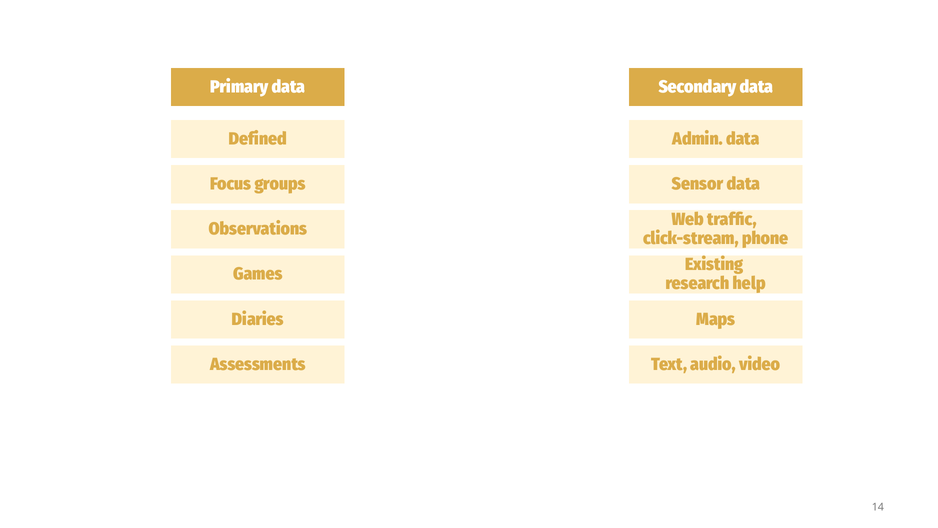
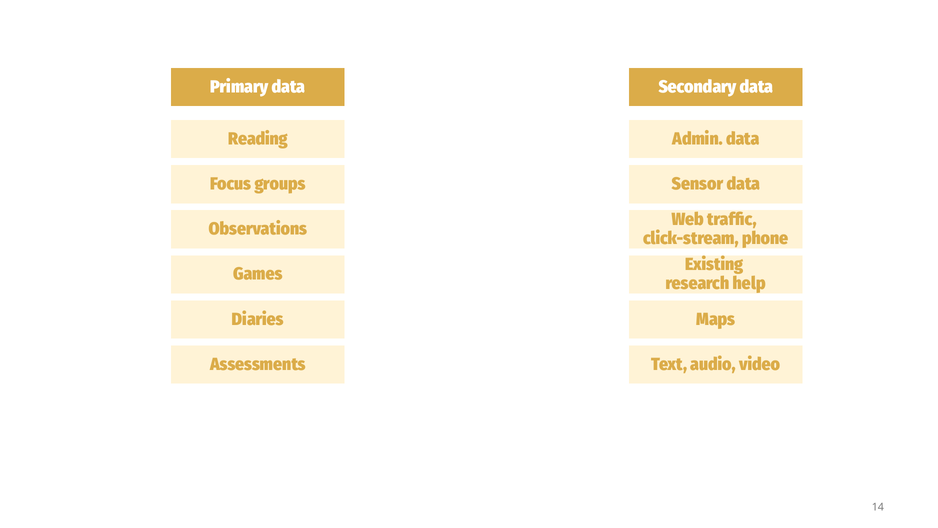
Defined: Defined -> Reading (258, 139)
